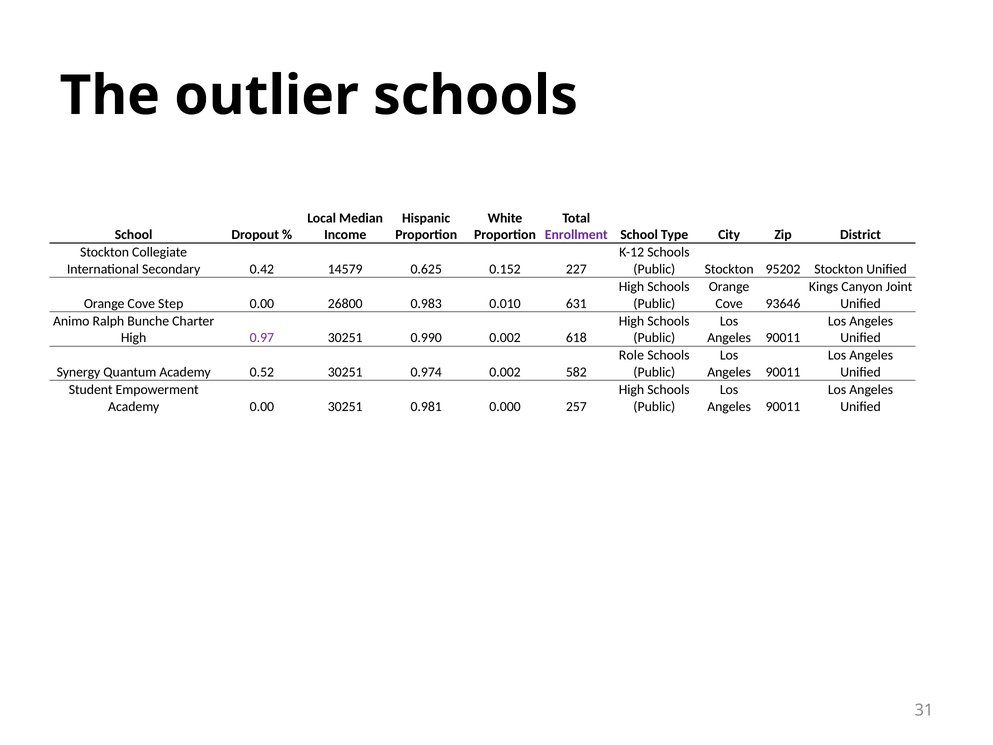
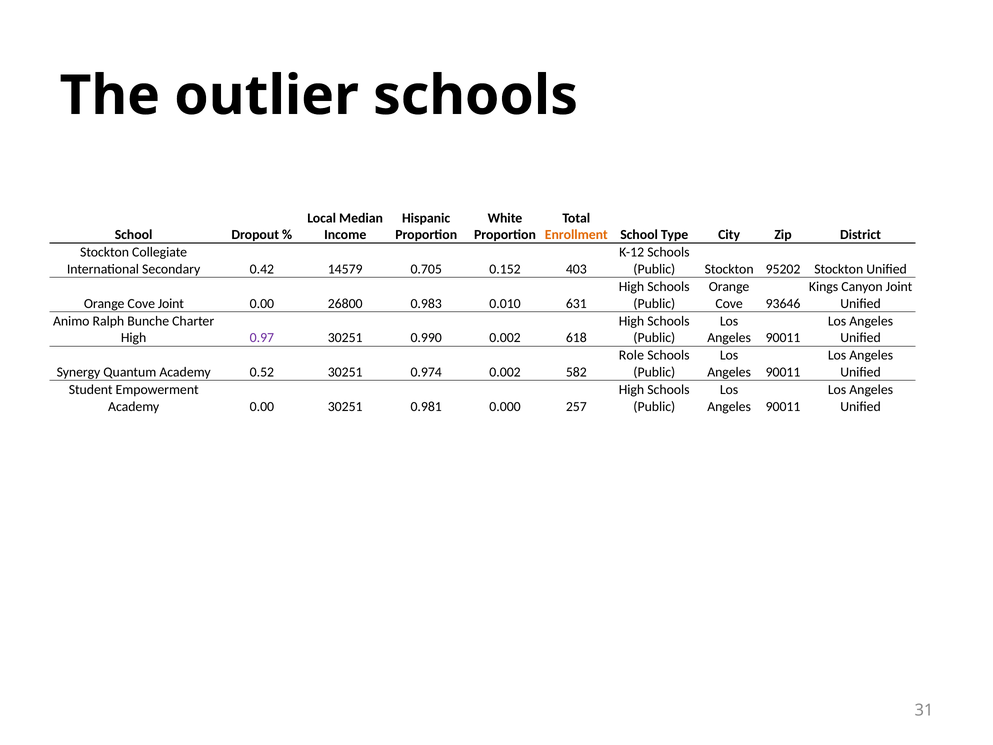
Enrollment colour: purple -> orange (576, 235)
0.625: 0.625 -> 0.705 (426, 269)
227: 227 -> 403 (576, 269)
Cove Step: Step -> Joint (171, 303)
